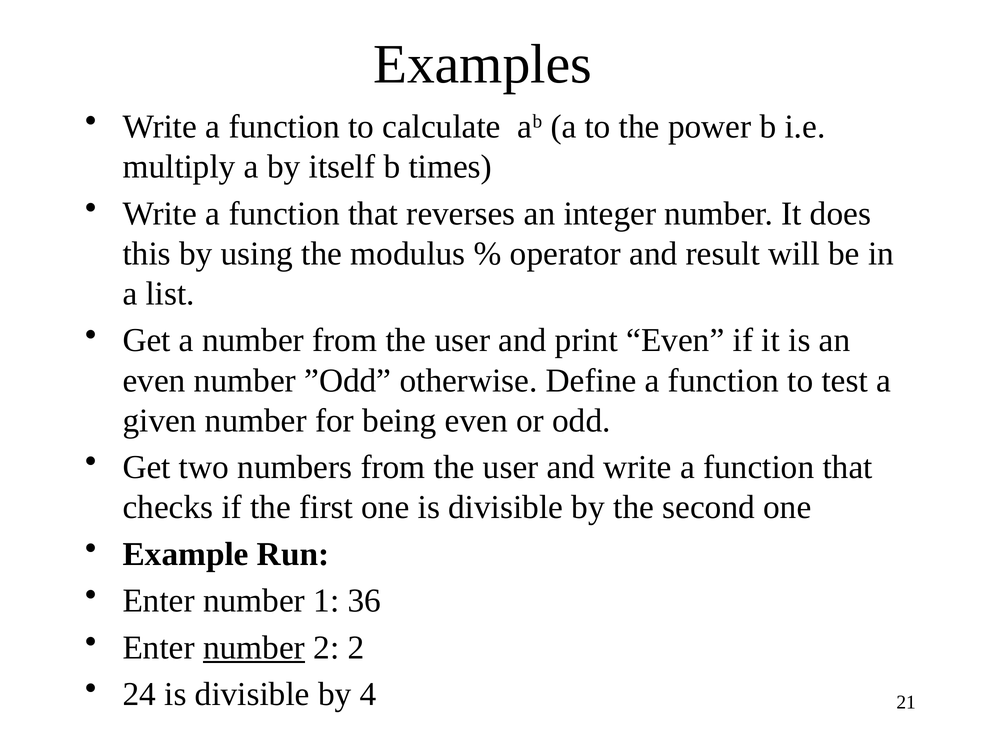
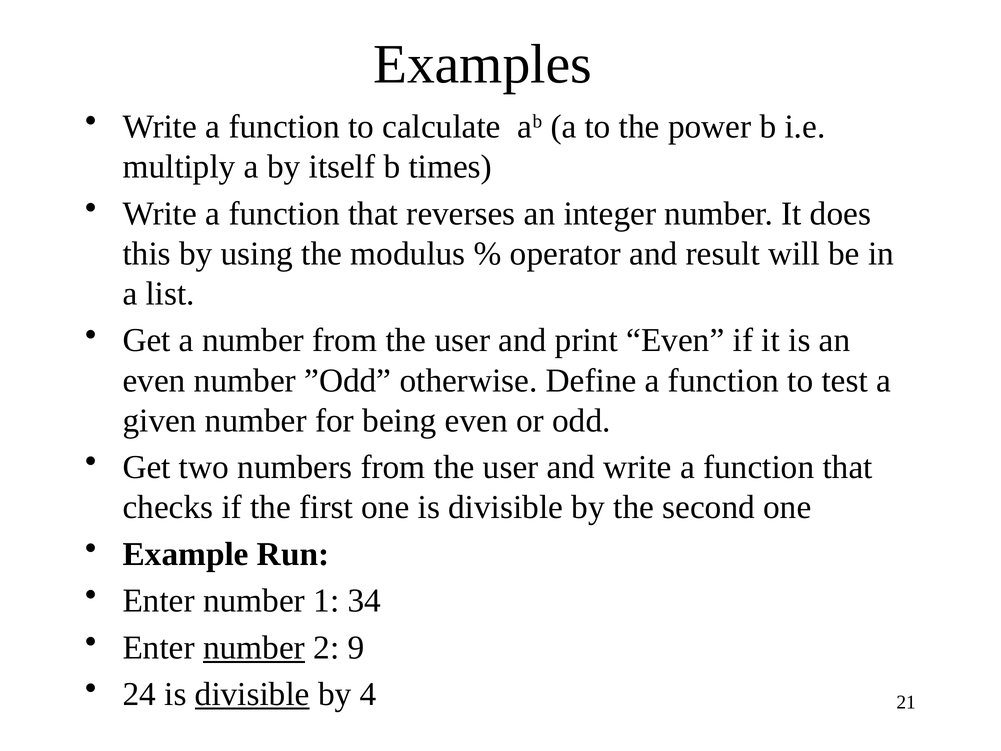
36: 36 -> 34 (364, 601)
2 2: 2 -> 9 (356, 647)
divisible underline: none -> present (252, 694)
